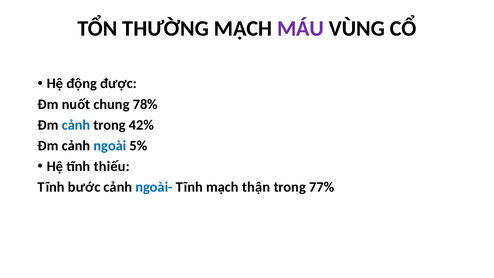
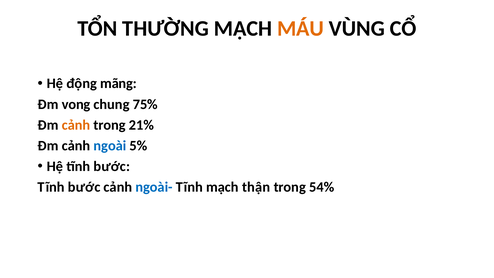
MÁU colour: purple -> orange (300, 28)
được: được -> mãng (118, 84)
nuốt: nuốt -> vong (76, 104)
78%: 78% -> 75% (145, 104)
cảnh colour: blue -> orange (76, 125)
42%: 42% -> 21% (141, 125)
Hệ tĩnh thiếu: thiếu -> bước (112, 166)
77%: 77% -> 54% (322, 187)
